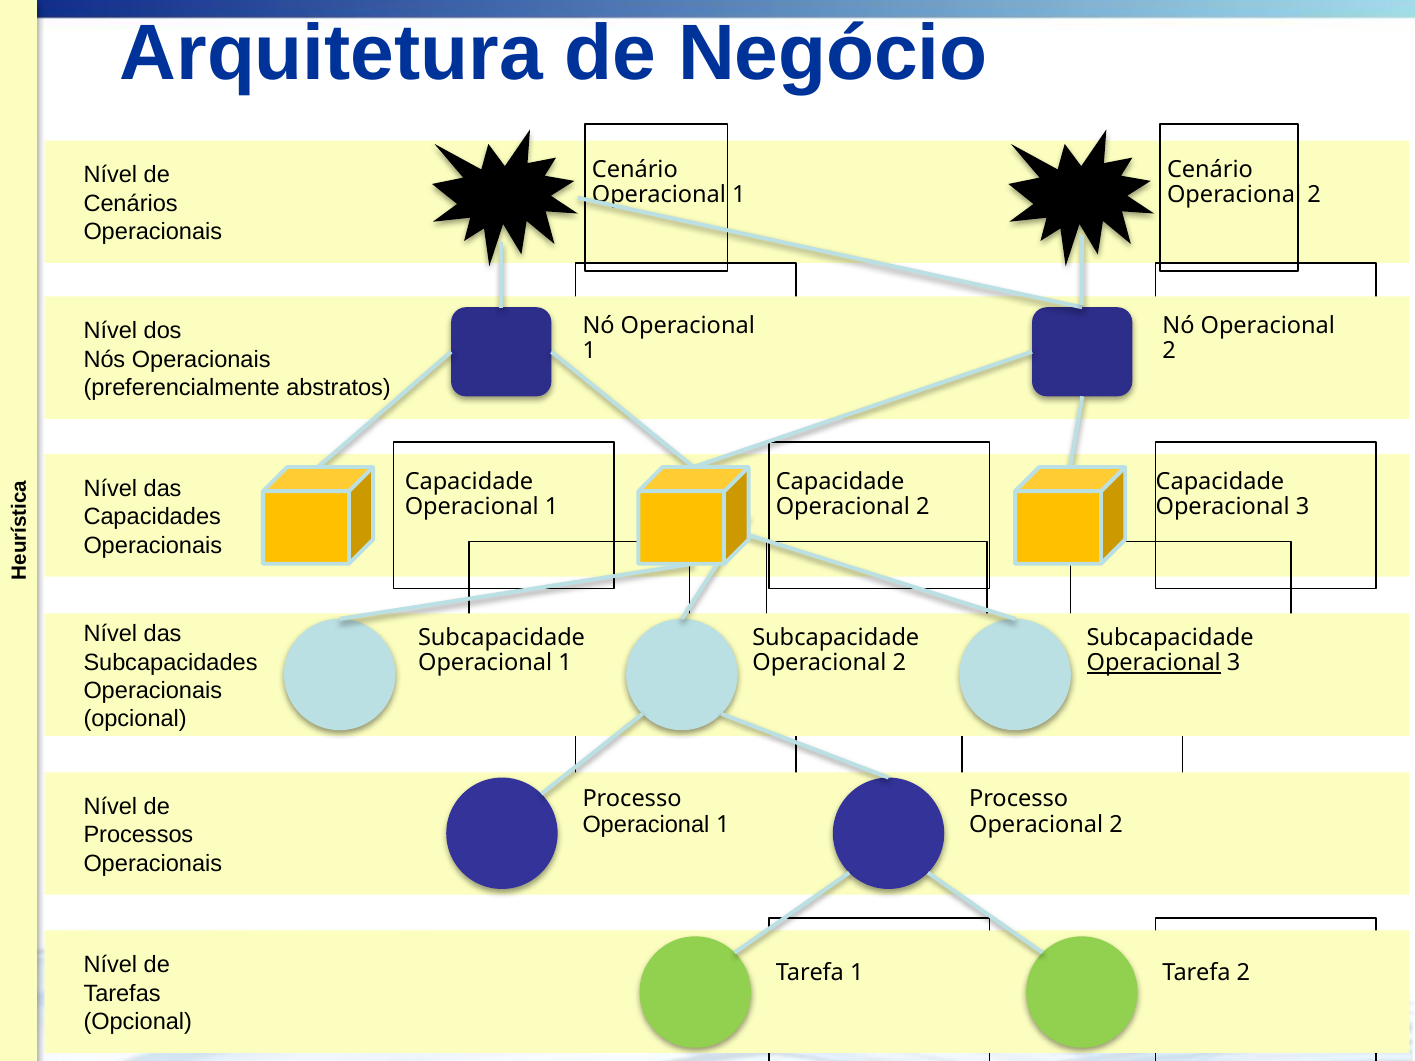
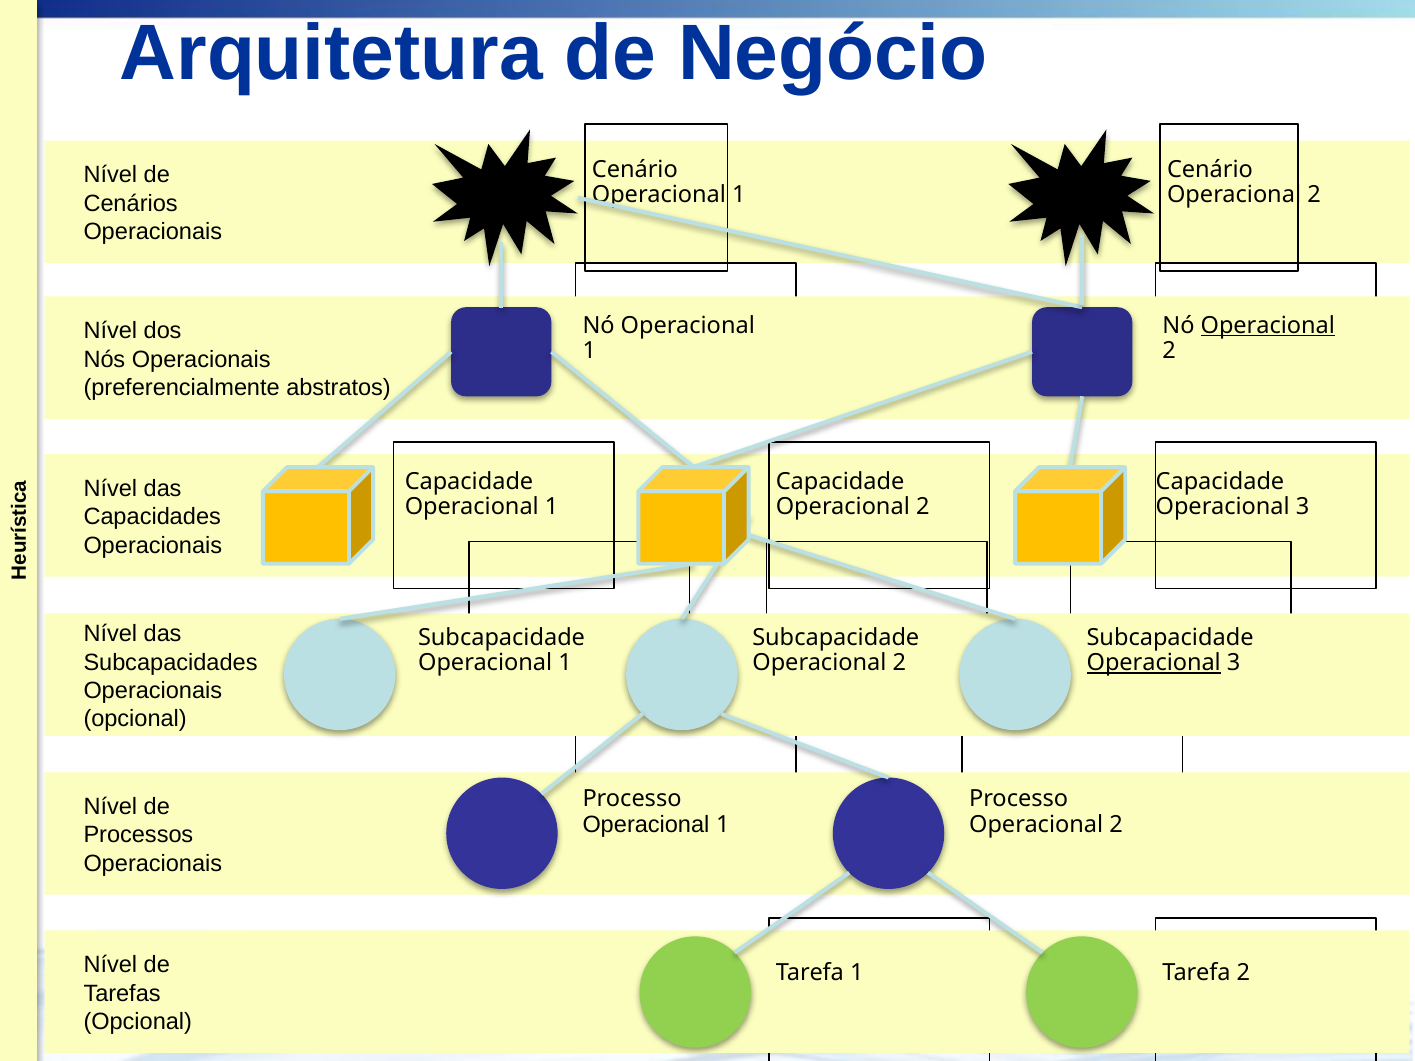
Operacional underline: none -> present (1268, 326)
